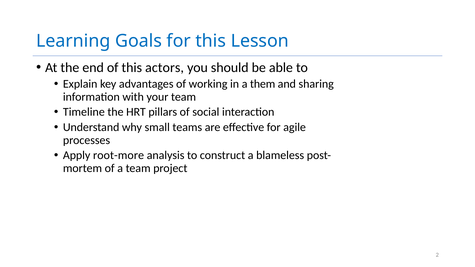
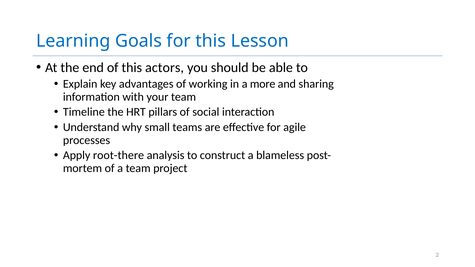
them: them -> more (263, 84)
root-more: root-more -> root-there (119, 156)
